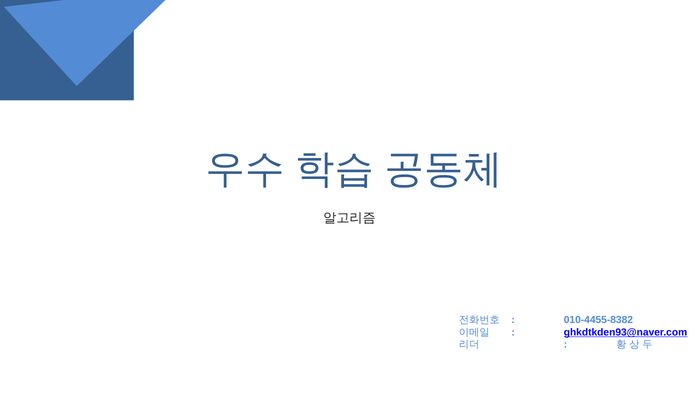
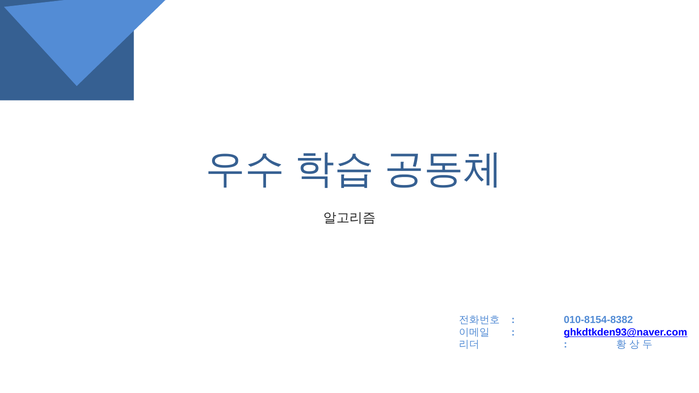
010-4455-8382: 010-4455-8382 -> 010-8154-8382 (598, 320)
